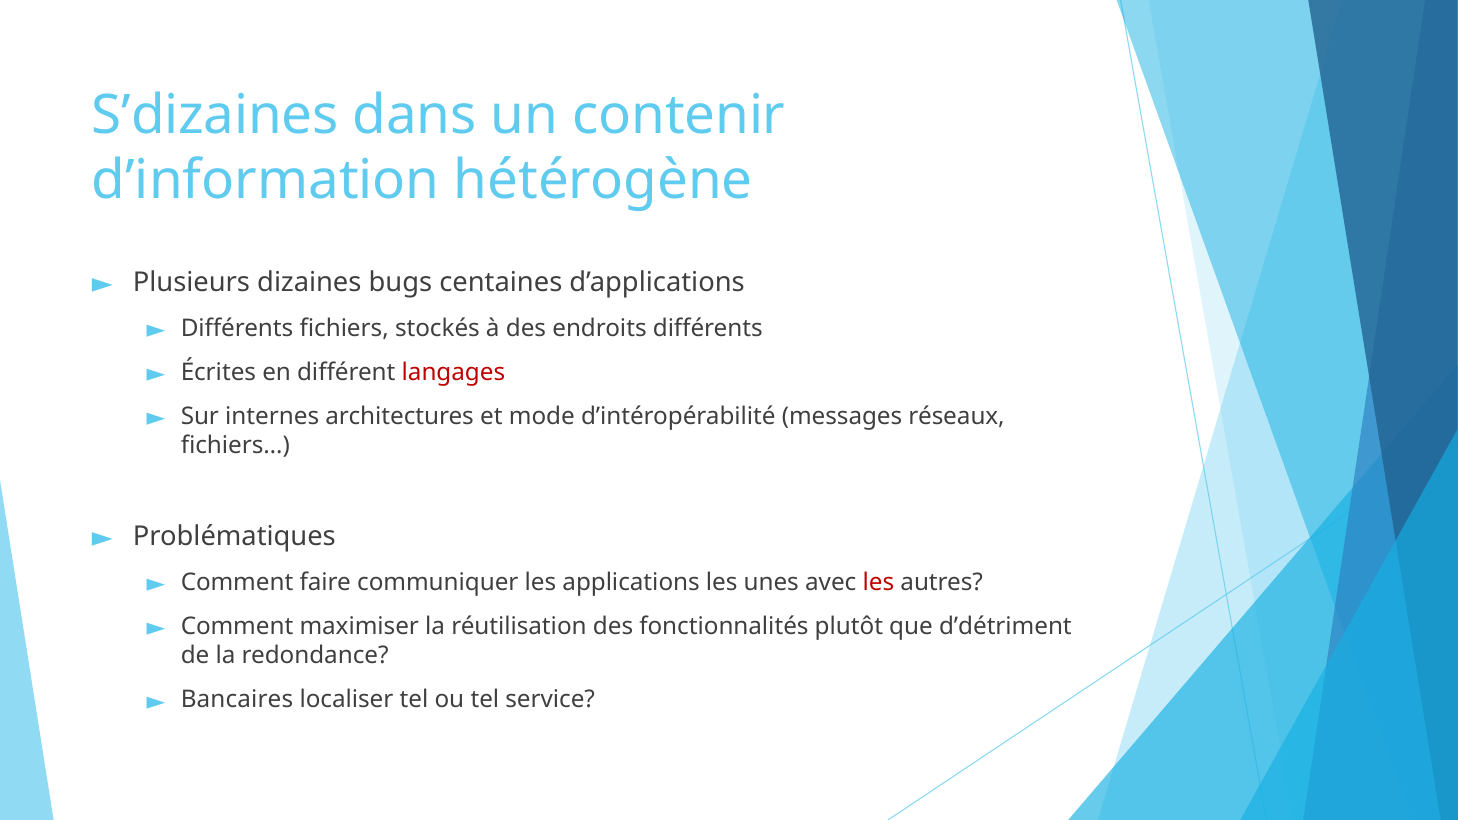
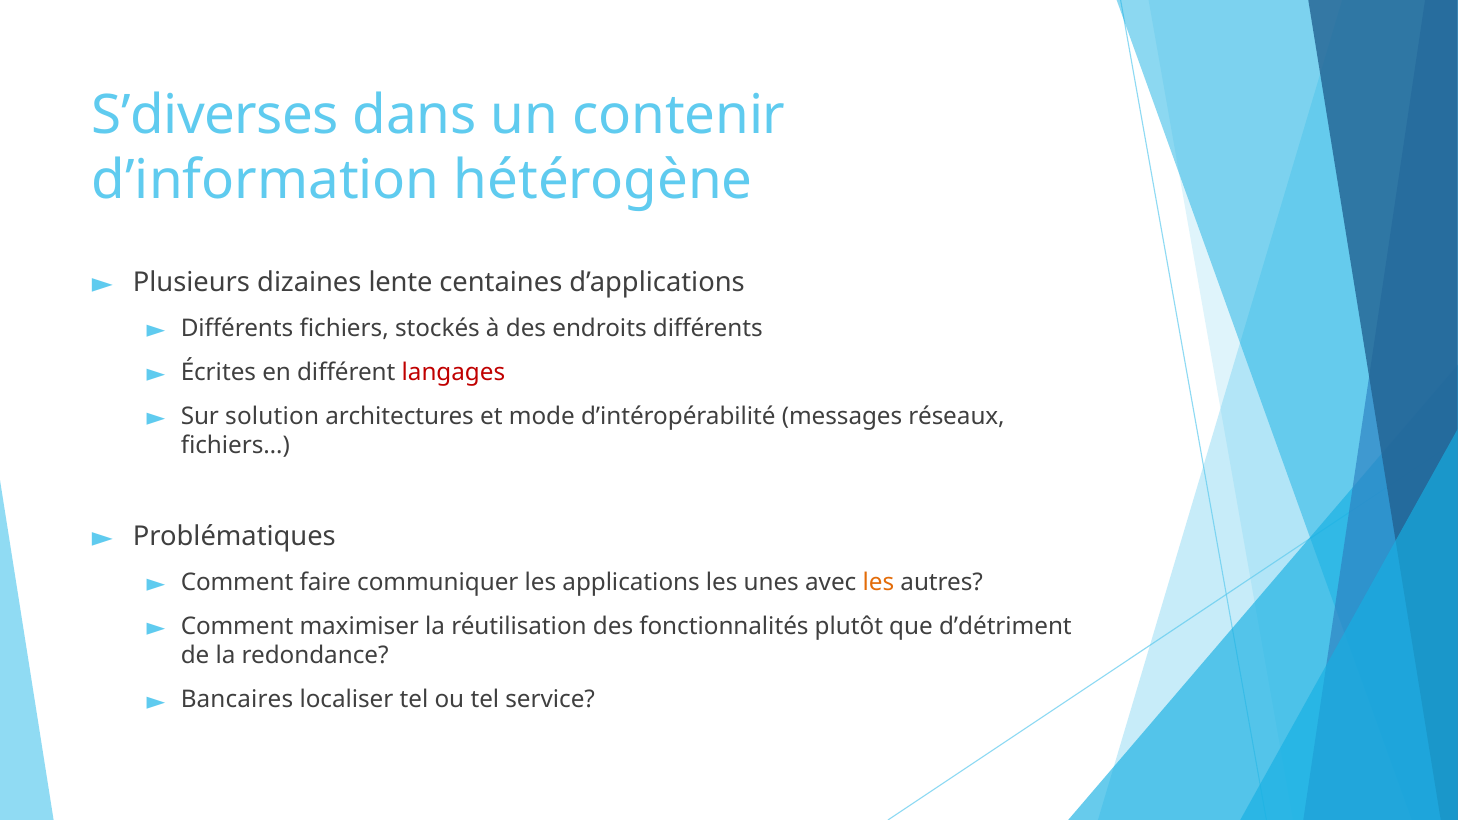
S’dizaines: S’dizaines -> S’diverses (215, 115)
bugs: bugs -> lente (401, 282)
internes: internes -> solution (272, 417)
les colour: red -> orange (878, 582)
